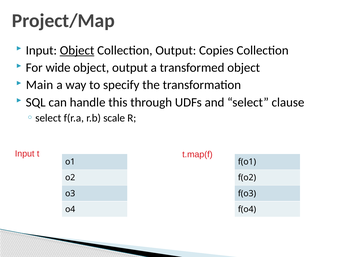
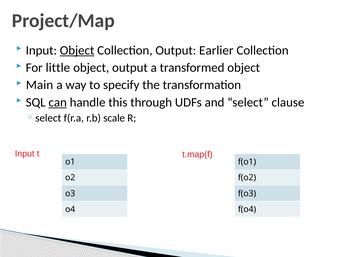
Copies: Copies -> Earlier (216, 50)
wide: wide -> little (58, 68)
can underline: none -> present (58, 102)
